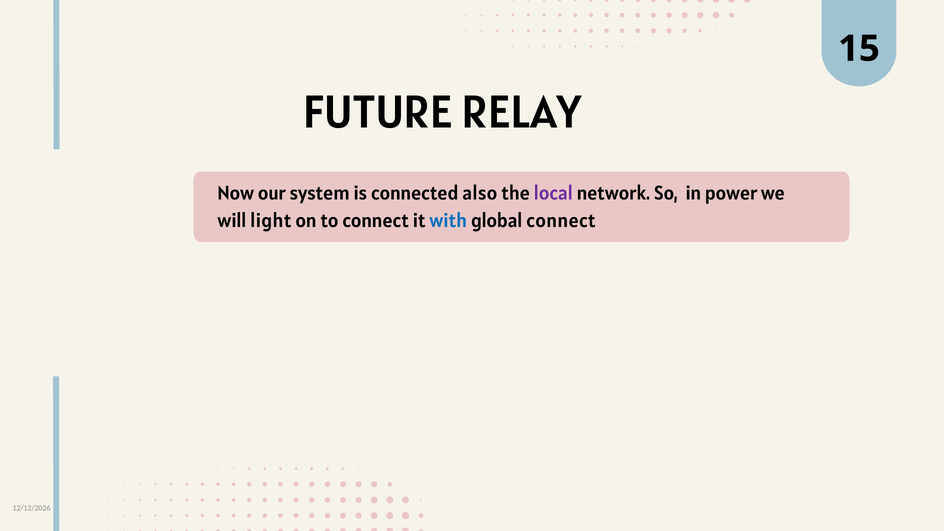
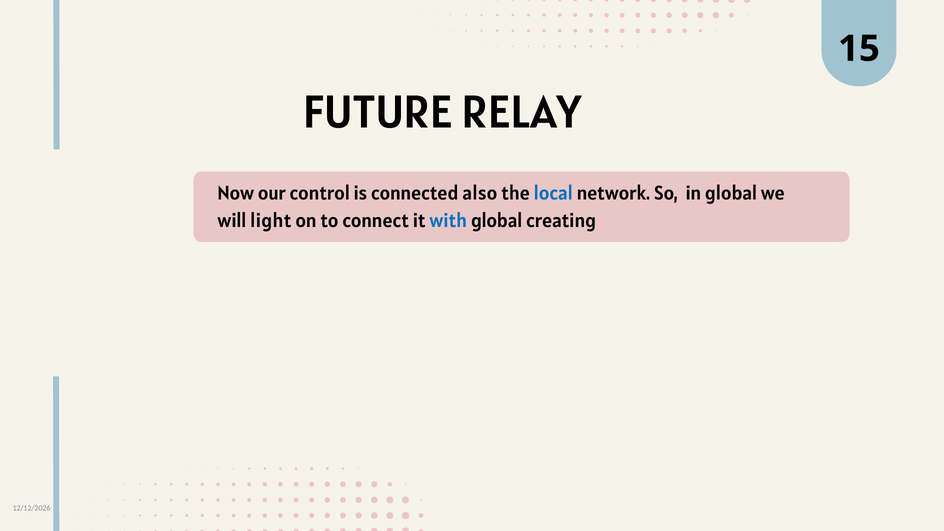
system: system -> control (320, 193)
local colour: purple -> blue (553, 193)
in power: power -> global (731, 193)
global connect: connect -> creating (561, 221)
